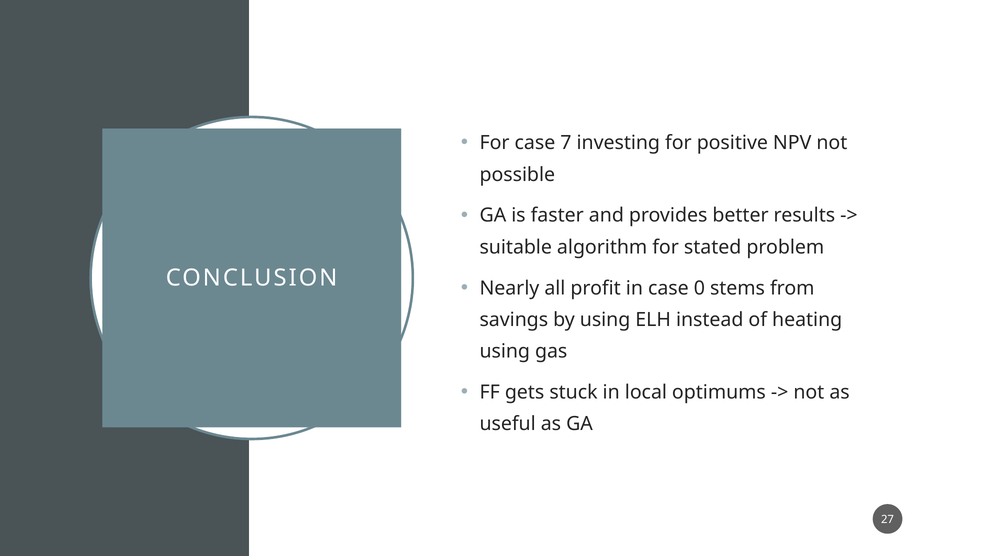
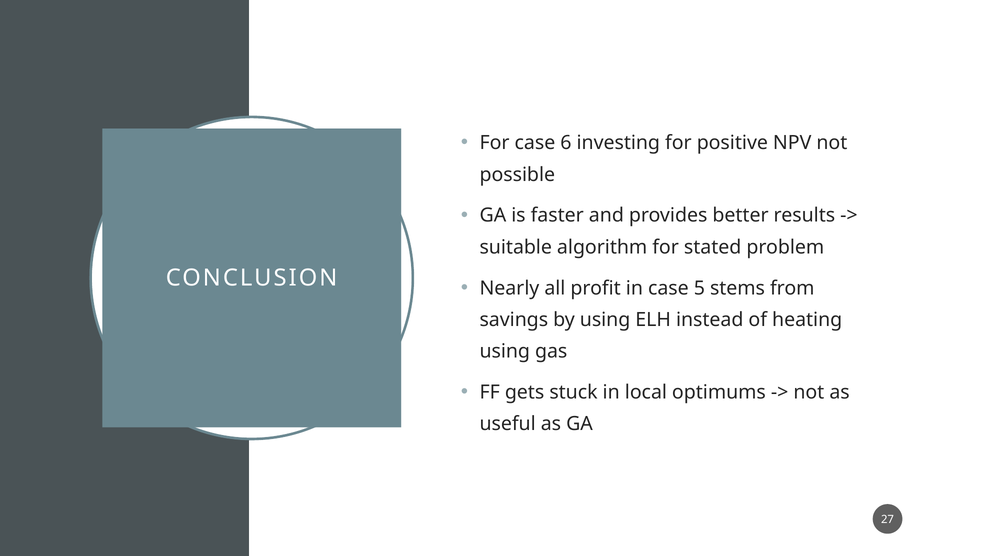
7: 7 -> 6 (566, 143)
0: 0 -> 5 (699, 288)
